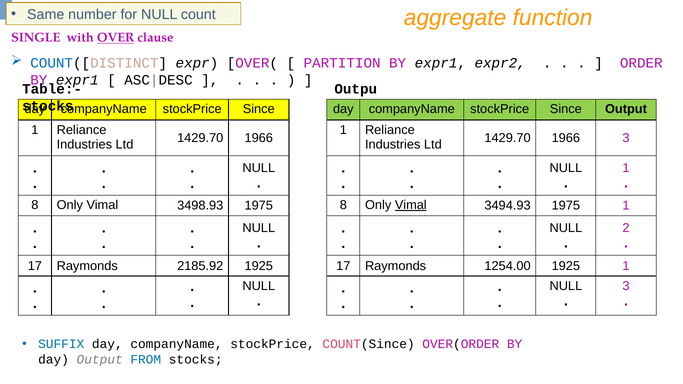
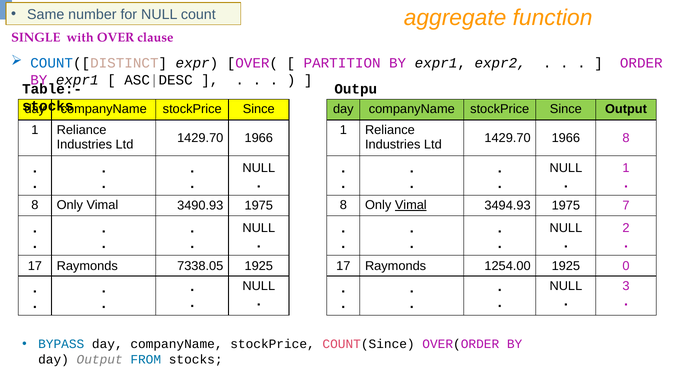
OVER underline: present -> none (116, 38)
1966 3: 3 -> 8 (626, 138)
3498.93: 3498.93 -> 3490.93 (200, 206)
1975 1: 1 -> 7 (626, 206)
2185.92: 2185.92 -> 7338.05 (200, 266)
1925 1: 1 -> 0 (626, 266)
SUFFIX: SUFFIX -> BYPASS (61, 344)
